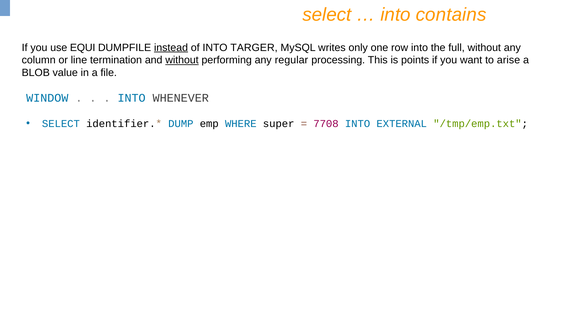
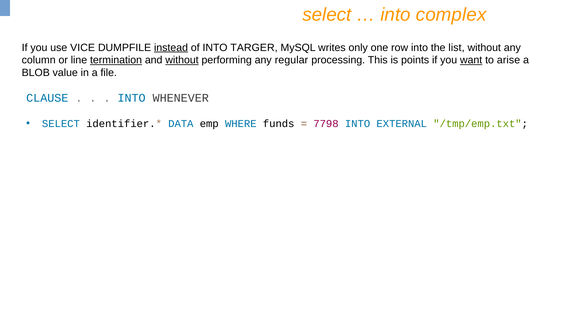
contains: contains -> complex (451, 15)
EQUI: EQUI -> VICE (83, 48)
full: full -> list (457, 48)
termination underline: none -> present (116, 60)
want underline: none -> present (471, 60)
WINDOW: WINDOW -> CLAUSE (47, 98)
DUMP: DUMP -> DATA (181, 124)
super: super -> funds (279, 124)
7708: 7708 -> 7798 (326, 124)
